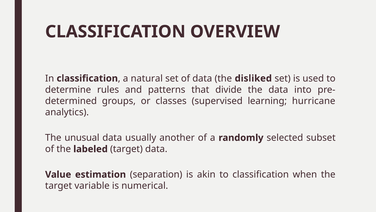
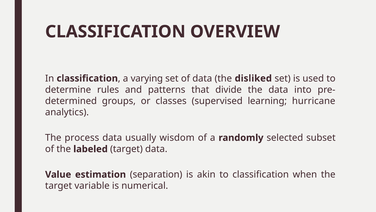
natural: natural -> varying (147, 78)
unusual: unusual -> process (82, 137)
another: another -> wisdom (177, 137)
